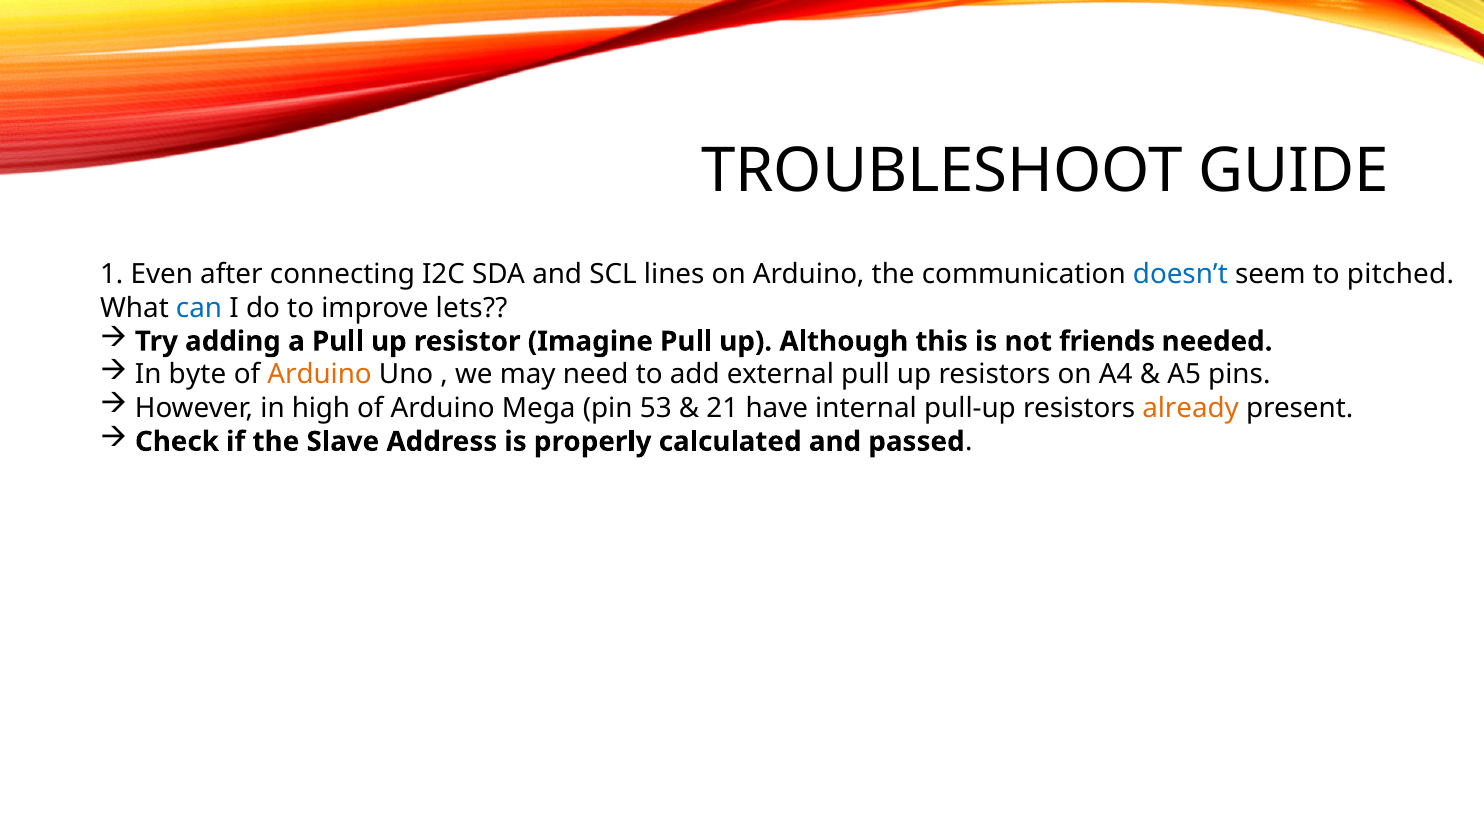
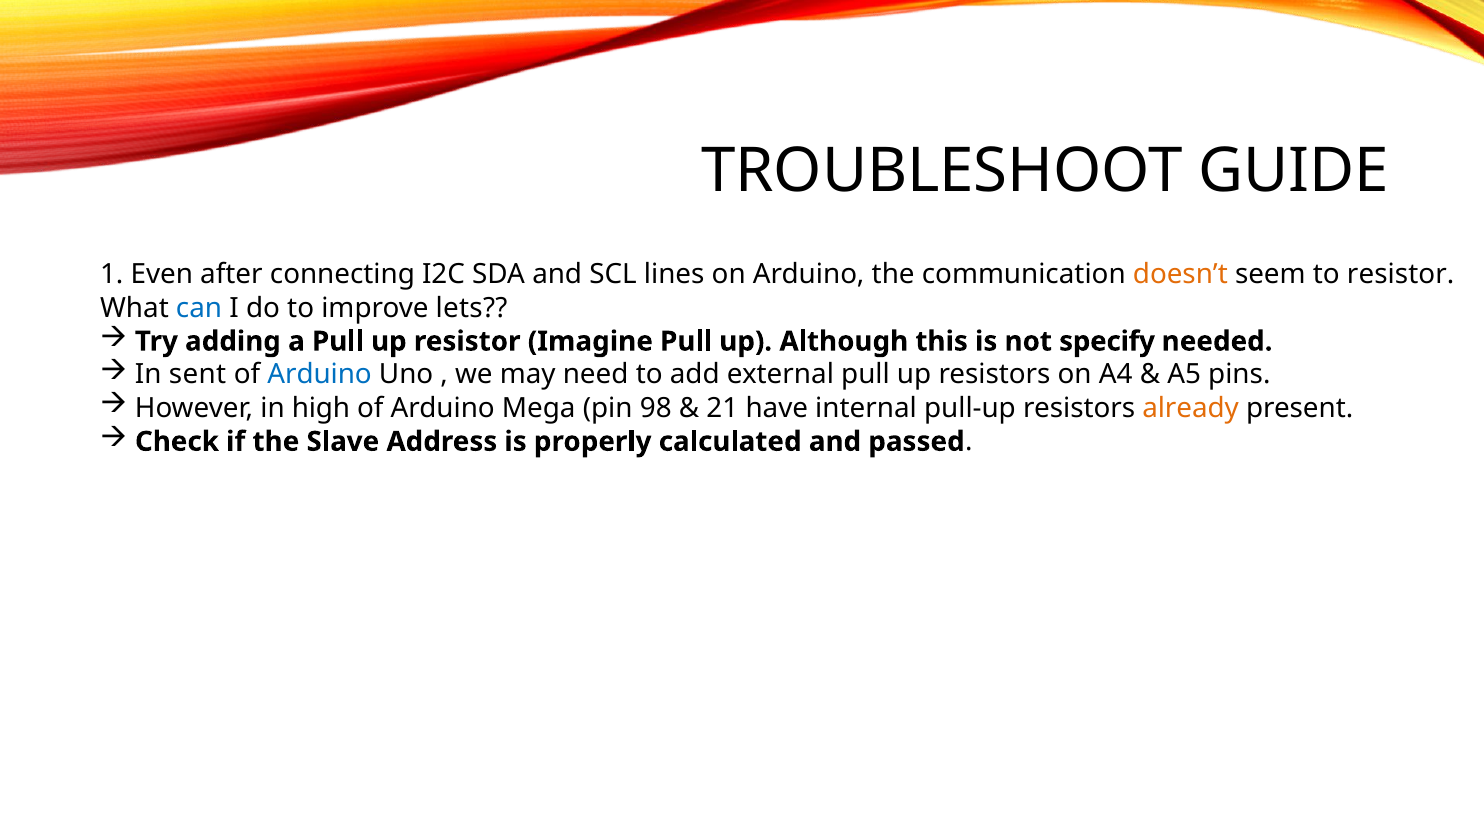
doesn’t colour: blue -> orange (1180, 274)
to pitched: pitched -> resistor (1401, 274)
friends: friends -> specify (1107, 341)
byte: byte -> sent (198, 375)
Arduino colour: orange -> blue (320, 375)
53: 53 -> 98 (656, 408)
